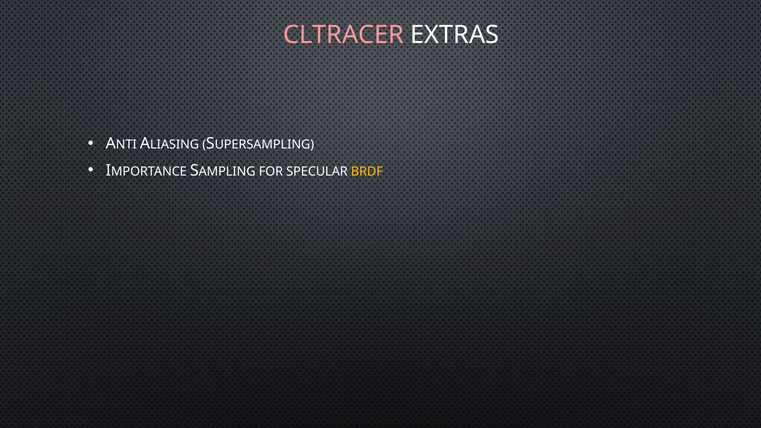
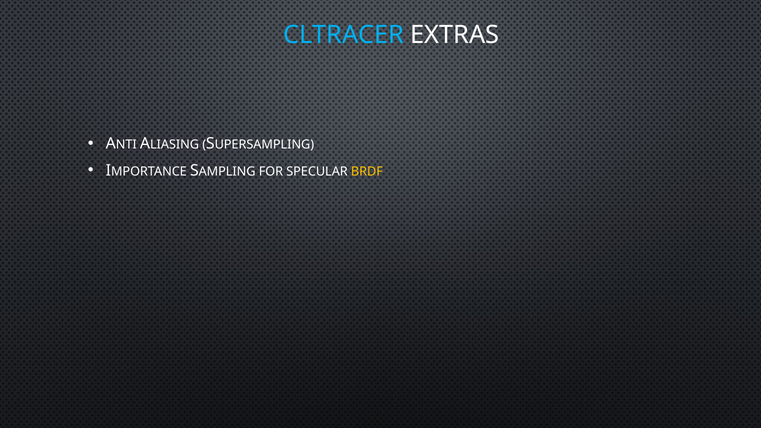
CLTRACER colour: pink -> light blue (344, 35)
